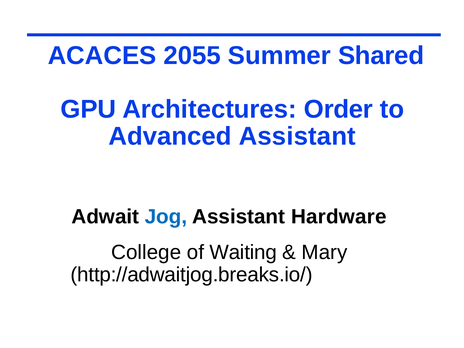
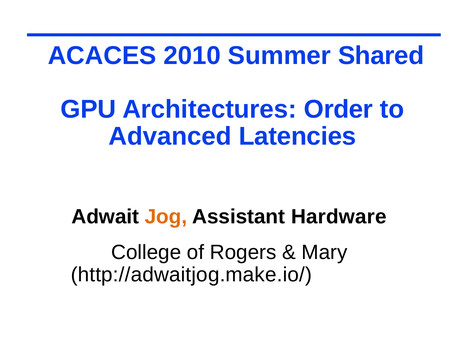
2055: 2055 -> 2010 (192, 56)
Advanced Assistant: Assistant -> Latencies (297, 136)
Jog colour: blue -> orange (166, 217)
Waiting: Waiting -> Rogers (243, 252)
http://adwaitjog.breaks.io/: http://adwaitjog.breaks.io/ -> http://adwaitjog.make.io/ (191, 275)
